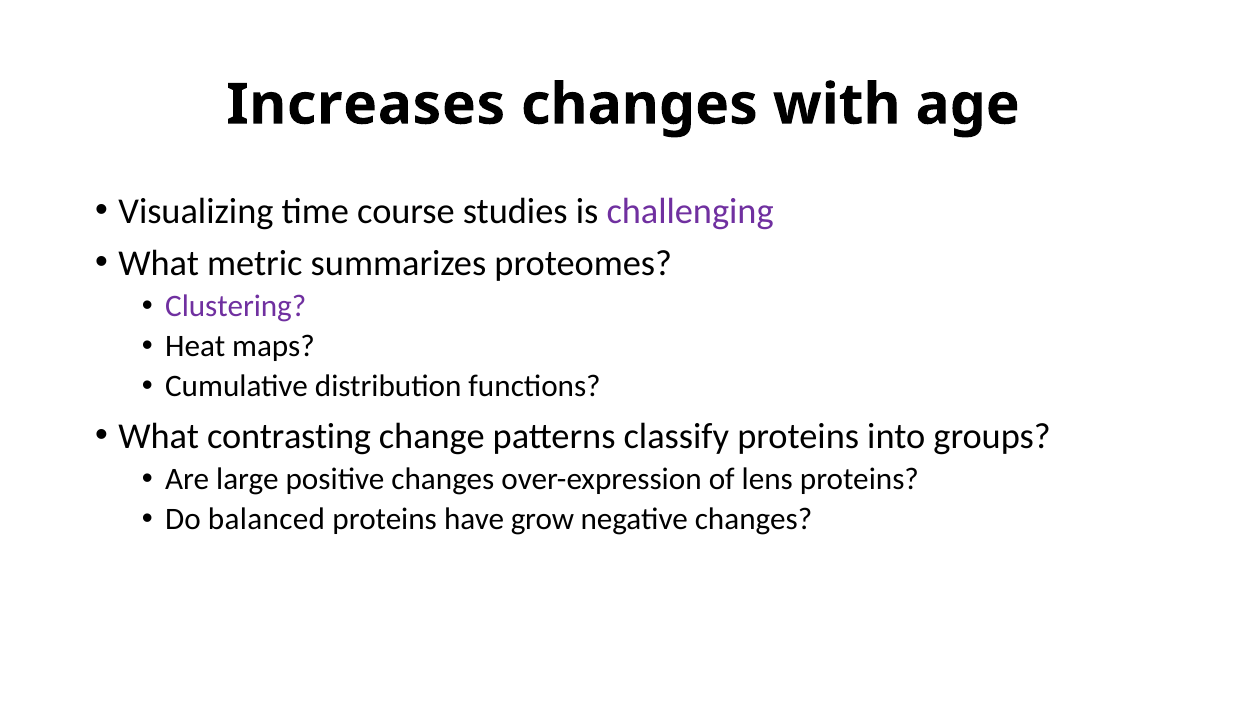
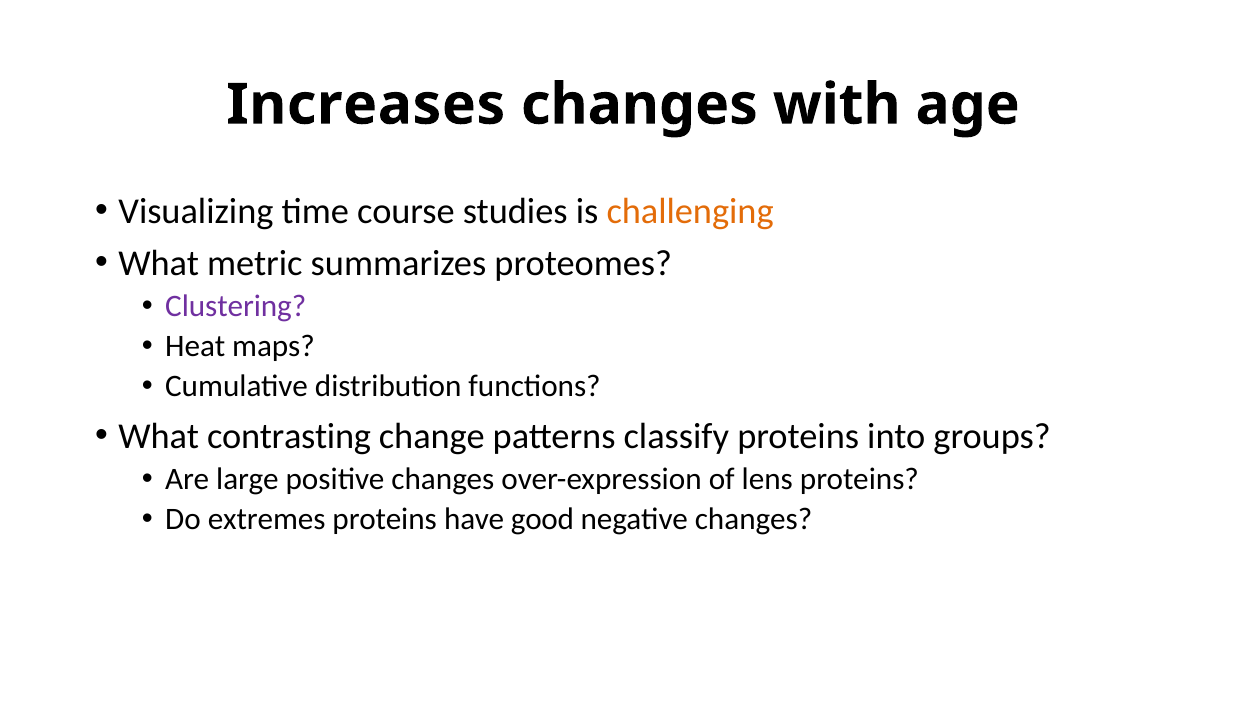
challenging colour: purple -> orange (690, 211)
balanced: balanced -> extremes (267, 519)
grow: grow -> good (542, 519)
